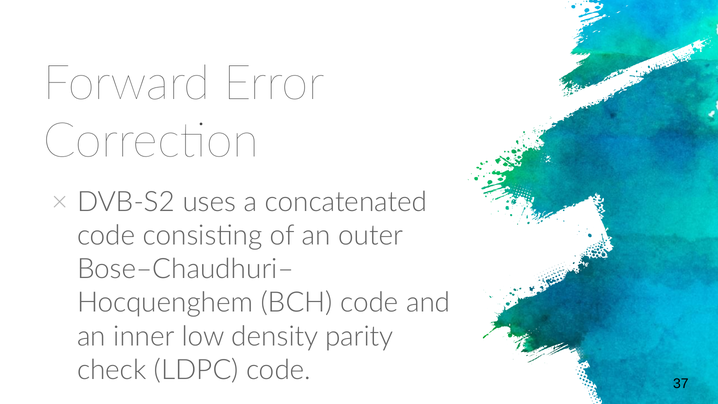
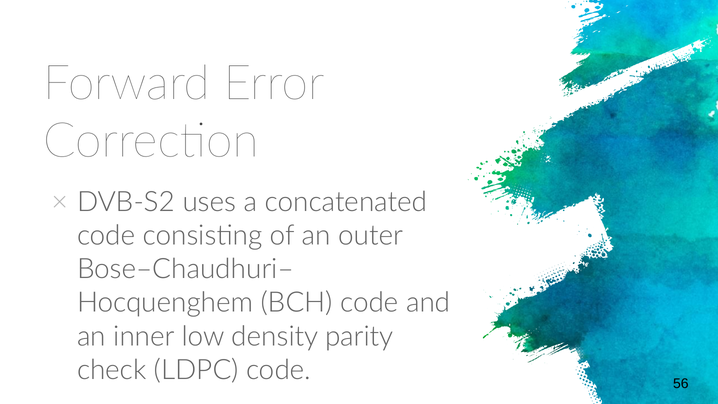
37: 37 -> 56 (681, 383)
